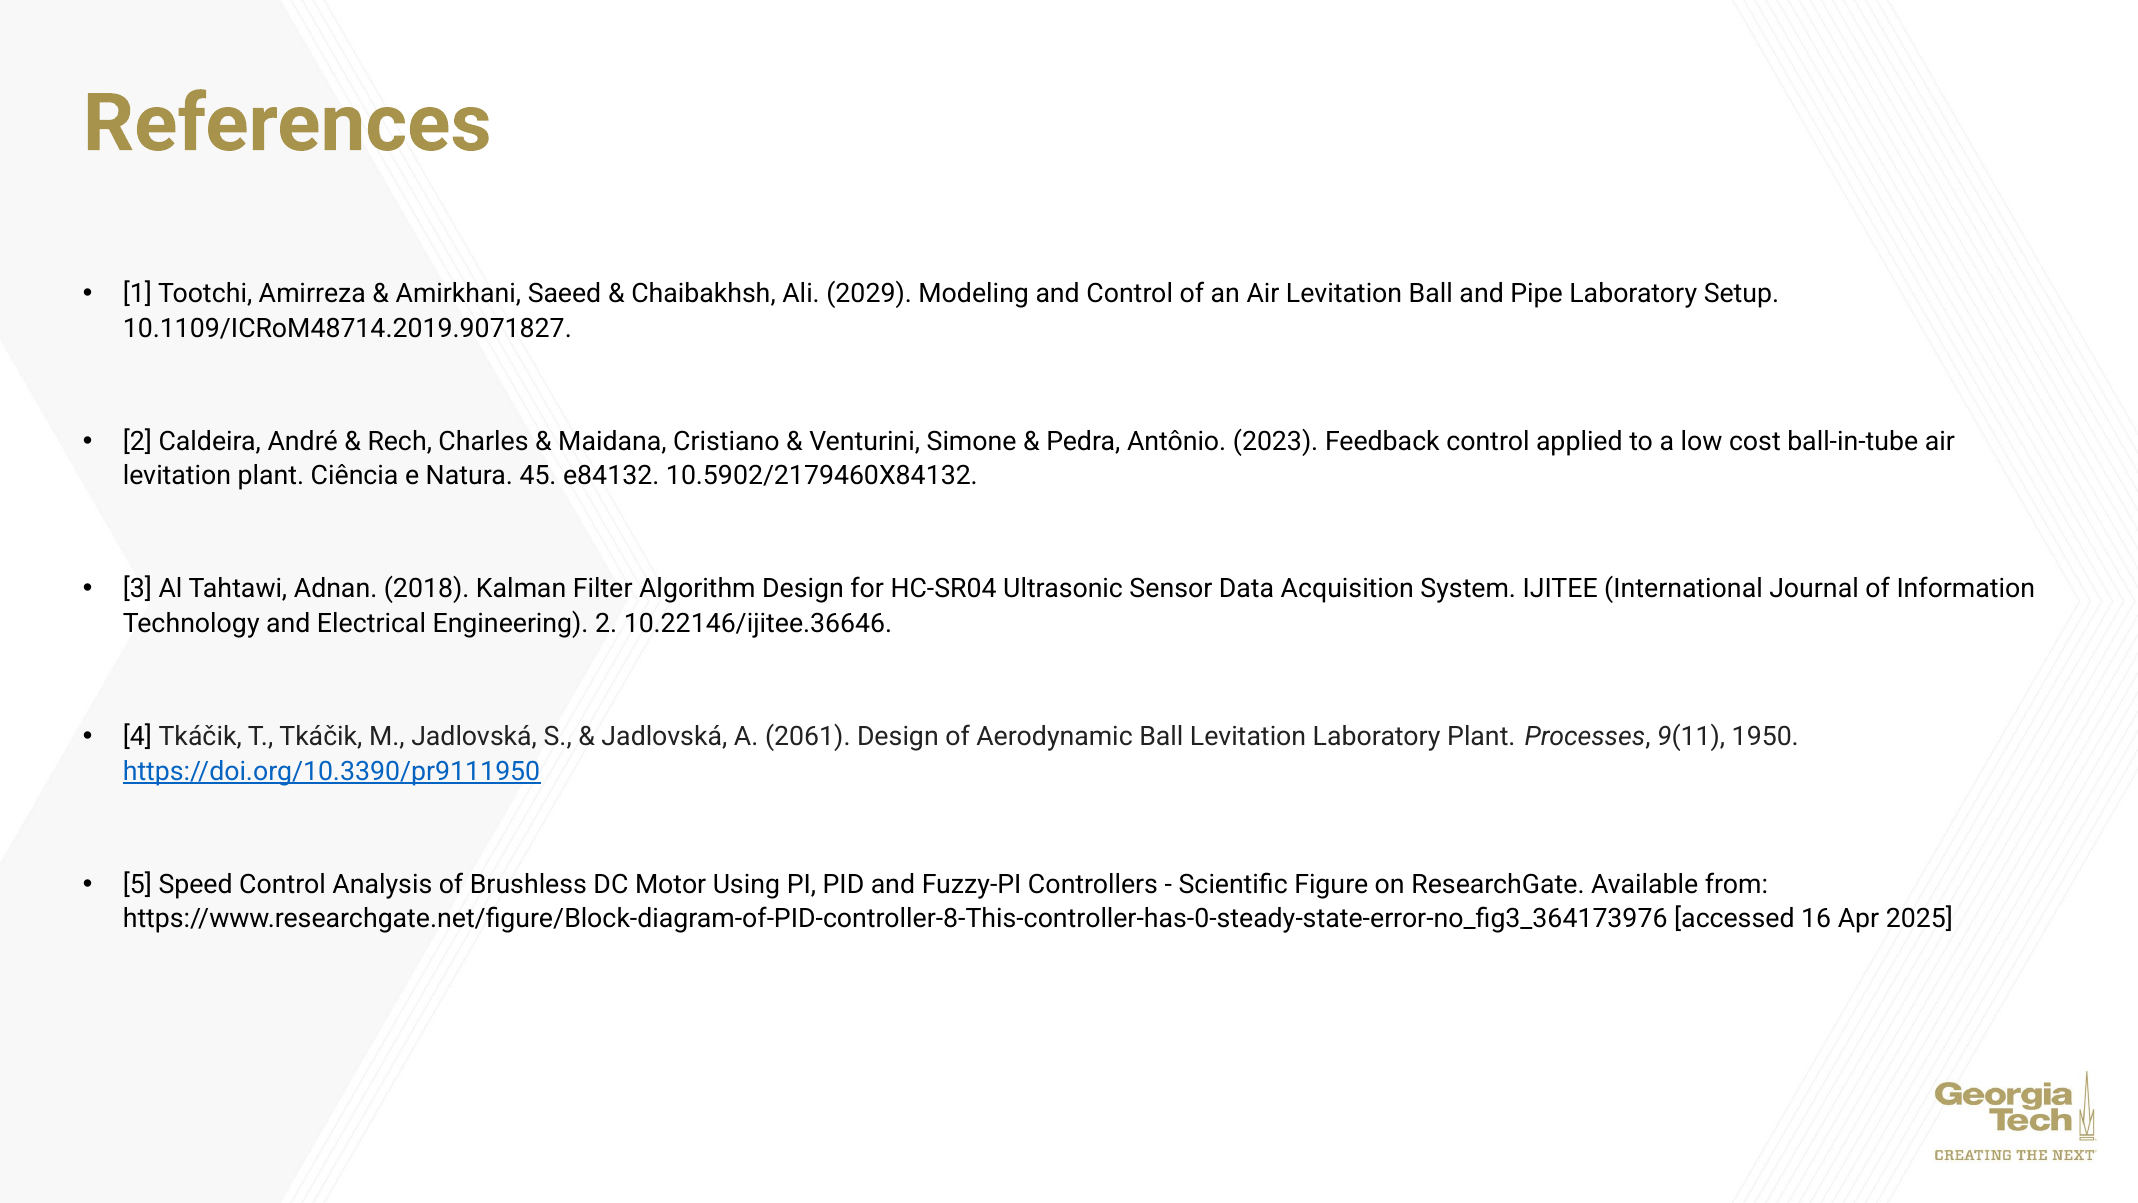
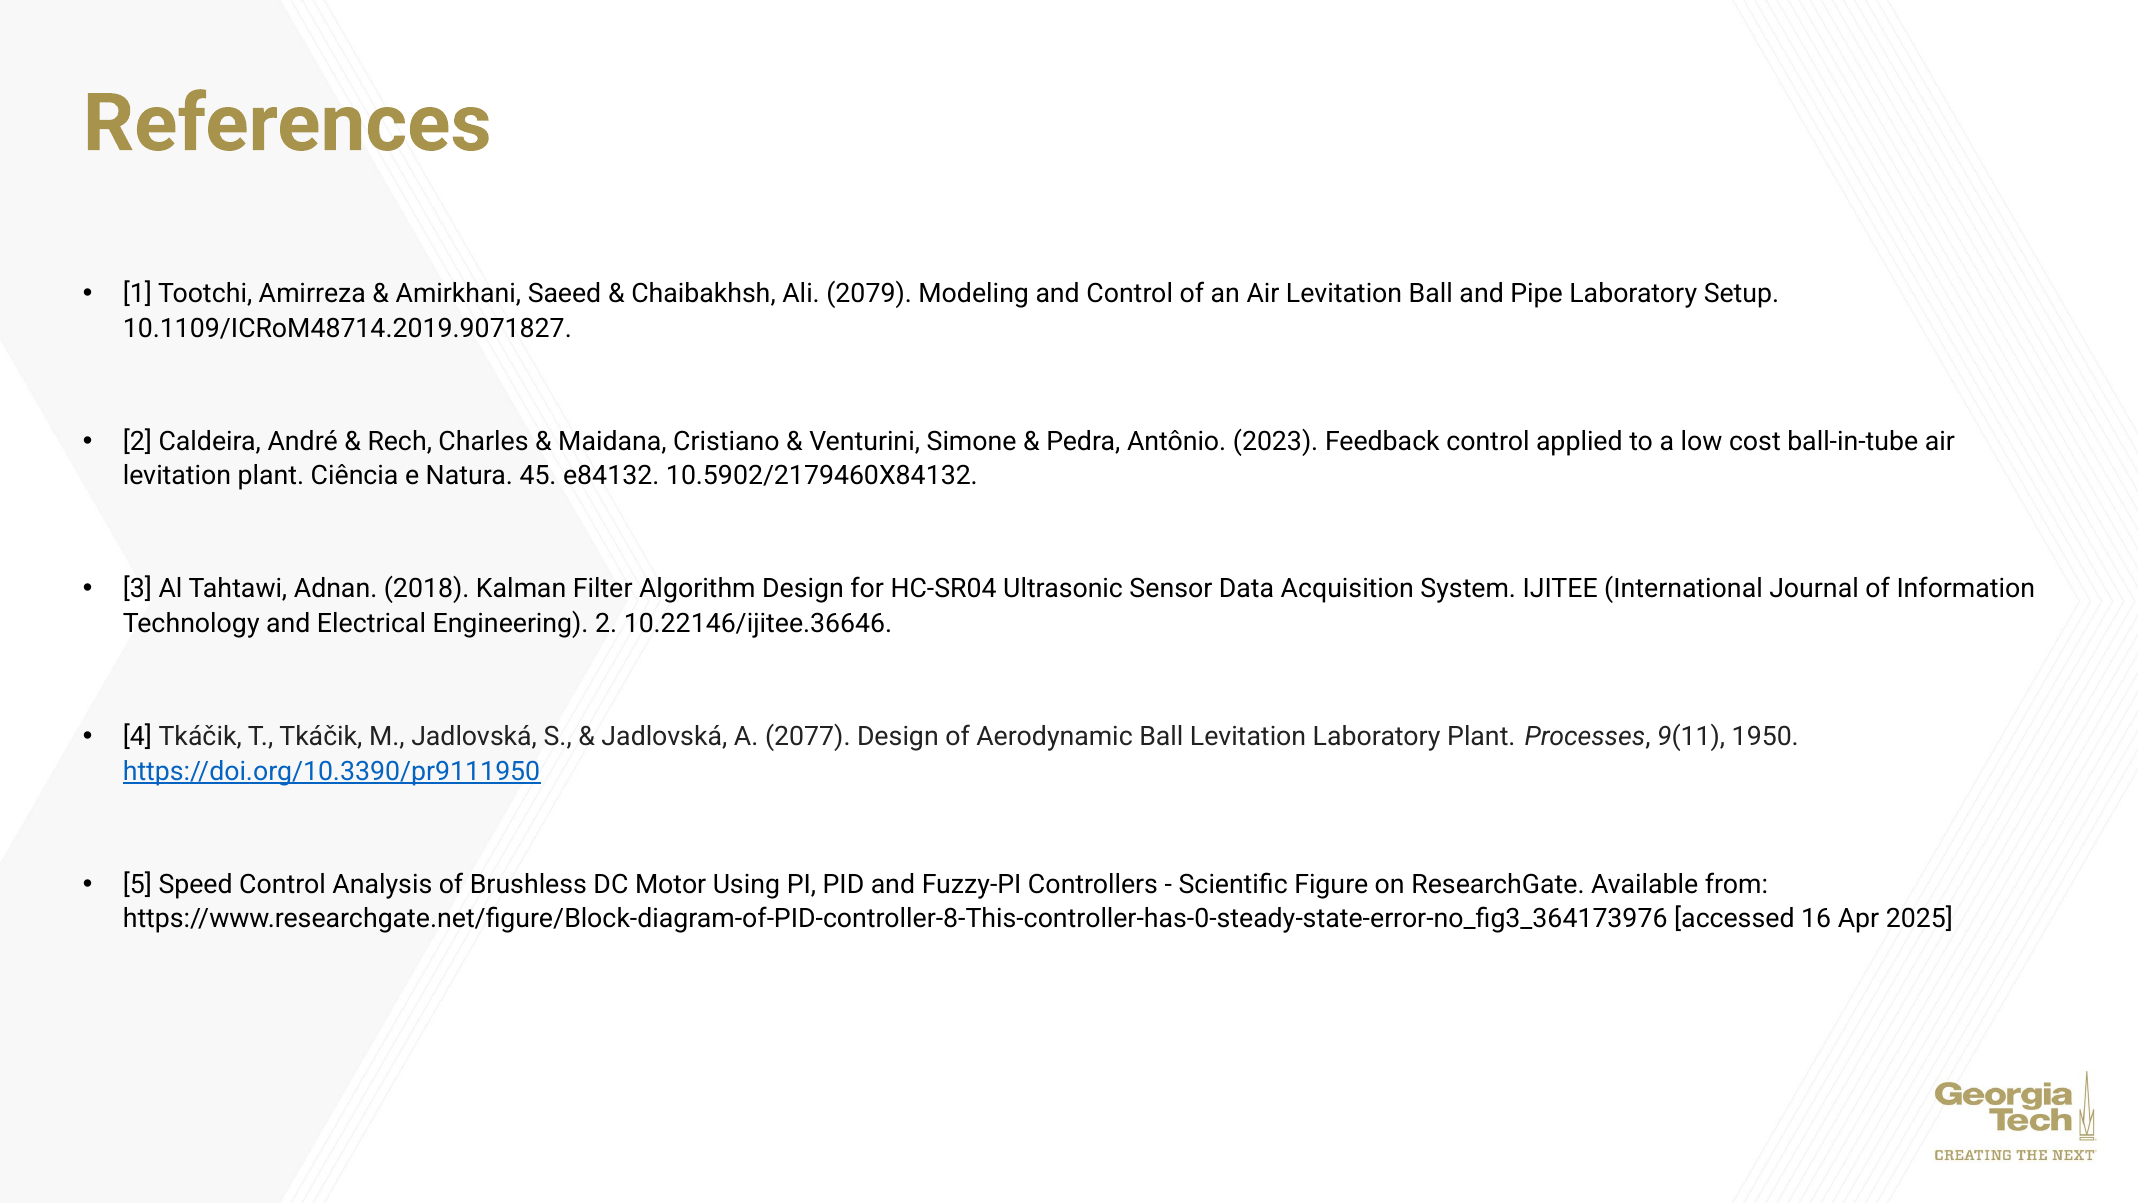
2029: 2029 -> 2079 (869, 294)
2061: 2061 -> 2077 (808, 737)
